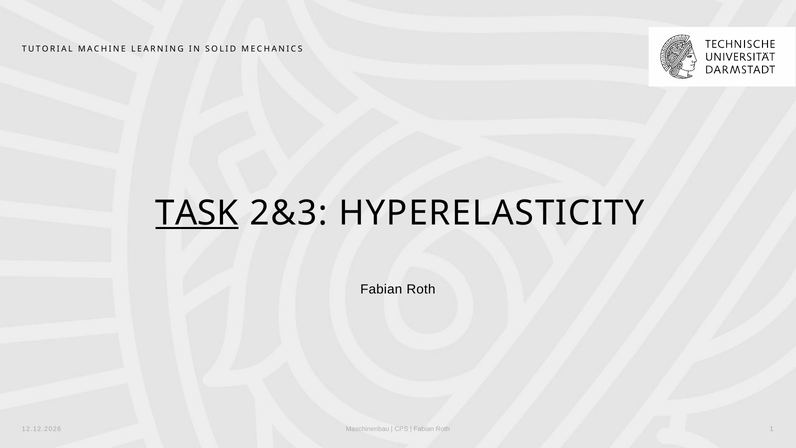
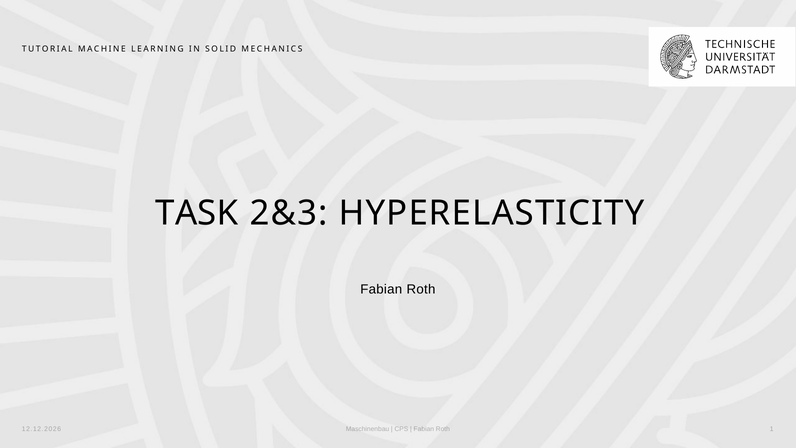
TASK underline: present -> none (197, 213)
